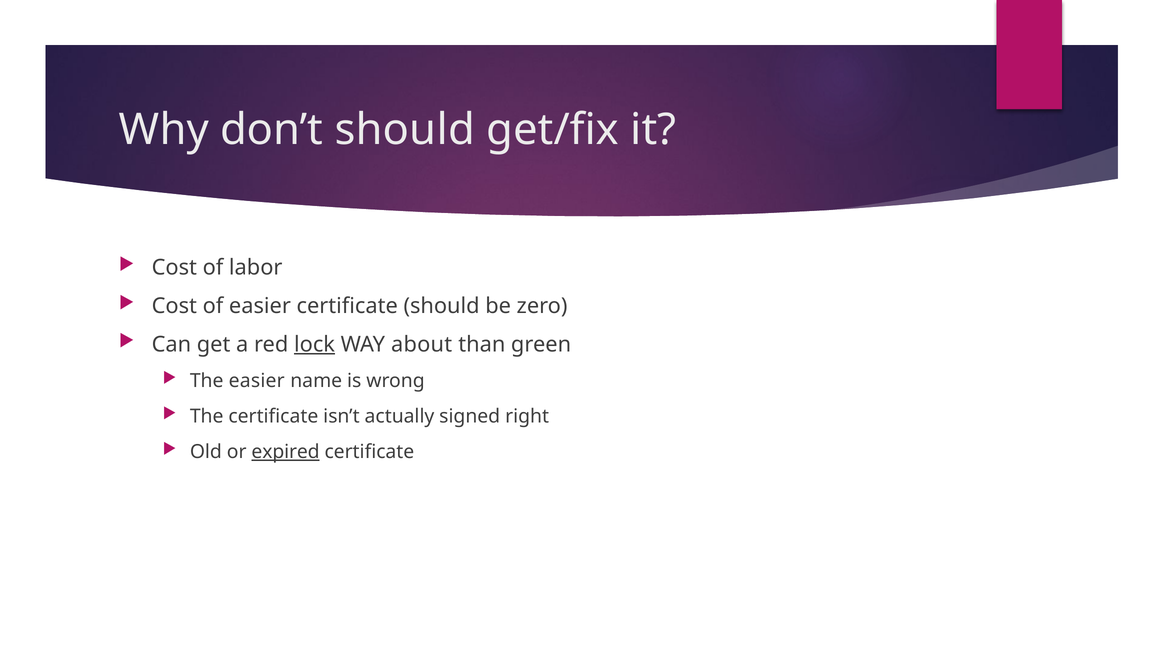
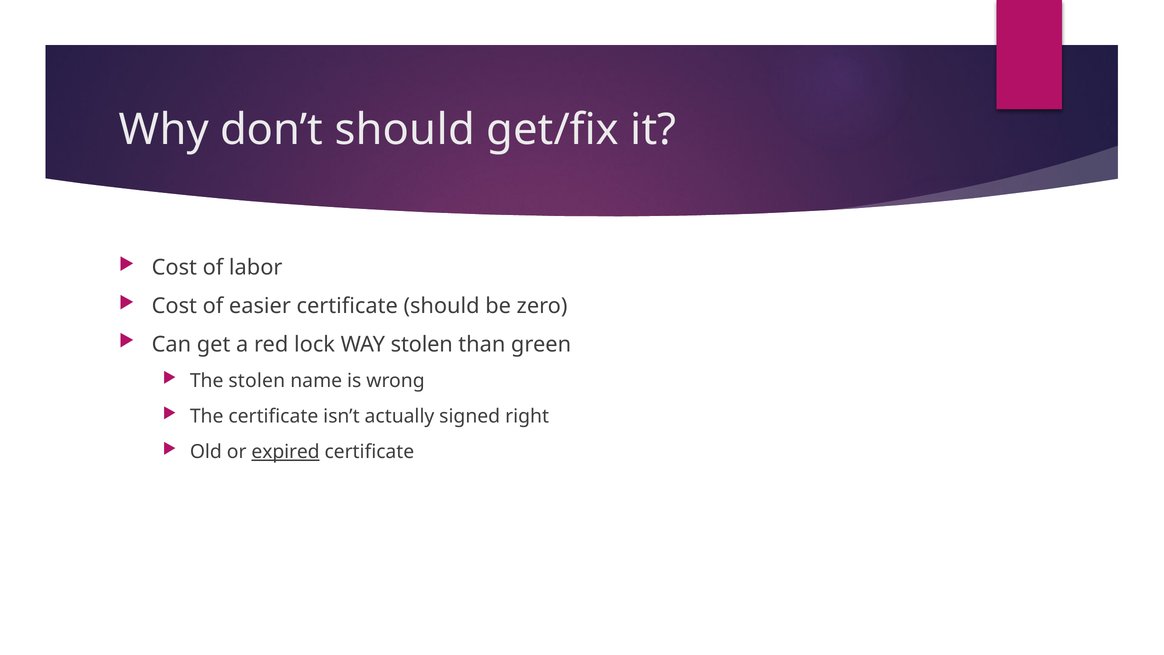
lock underline: present -> none (315, 344)
WAY about: about -> stolen (422, 344)
The easier: easier -> stolen (257, 381)
